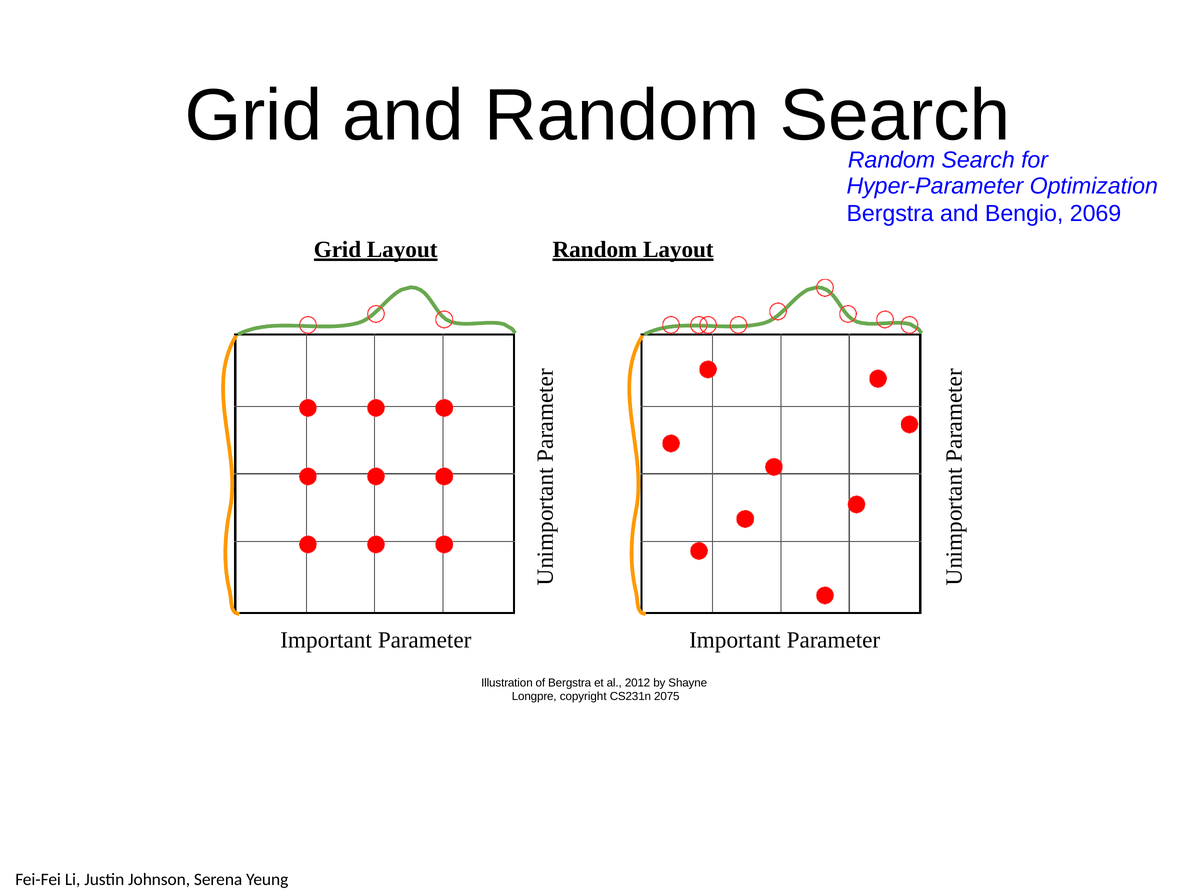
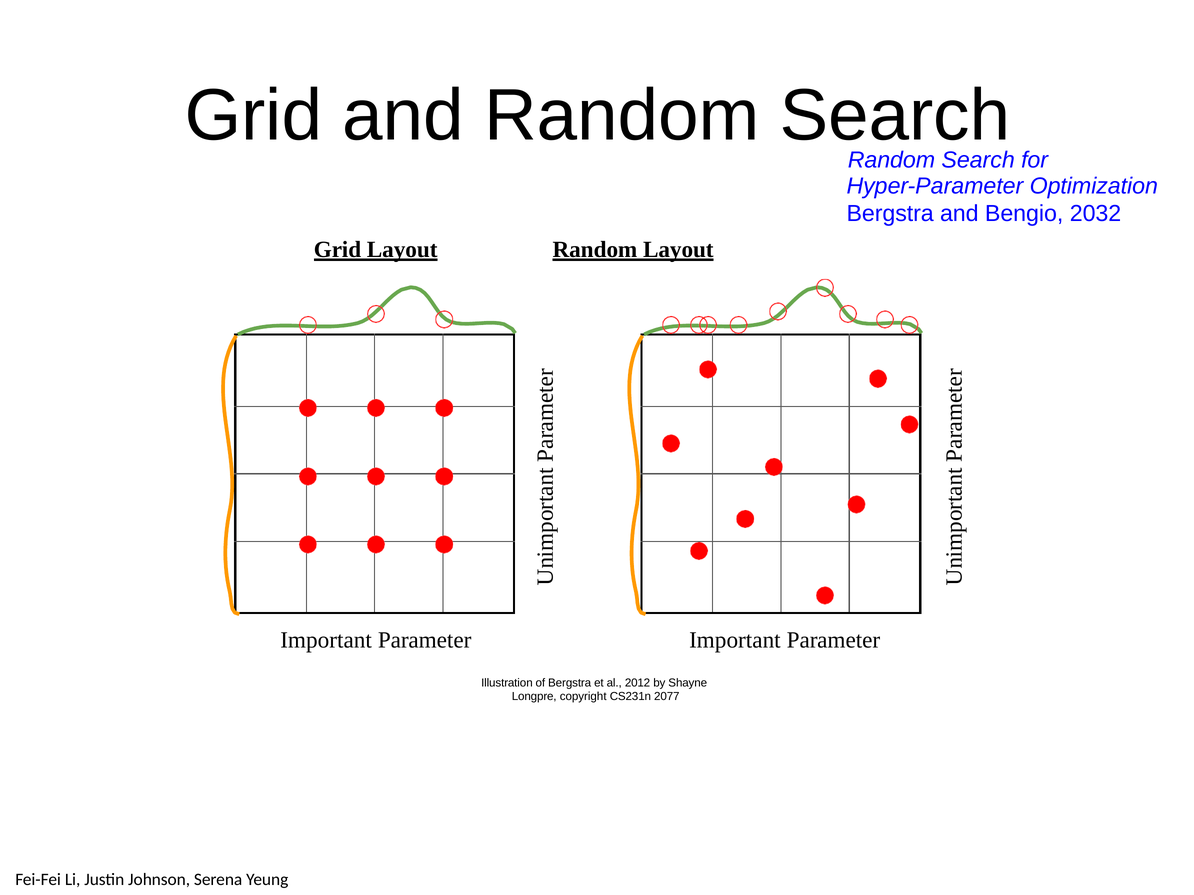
2069: 2069 -> 2032 (1096, 214)
2075: 2075 -> 2077 (667, 697)
